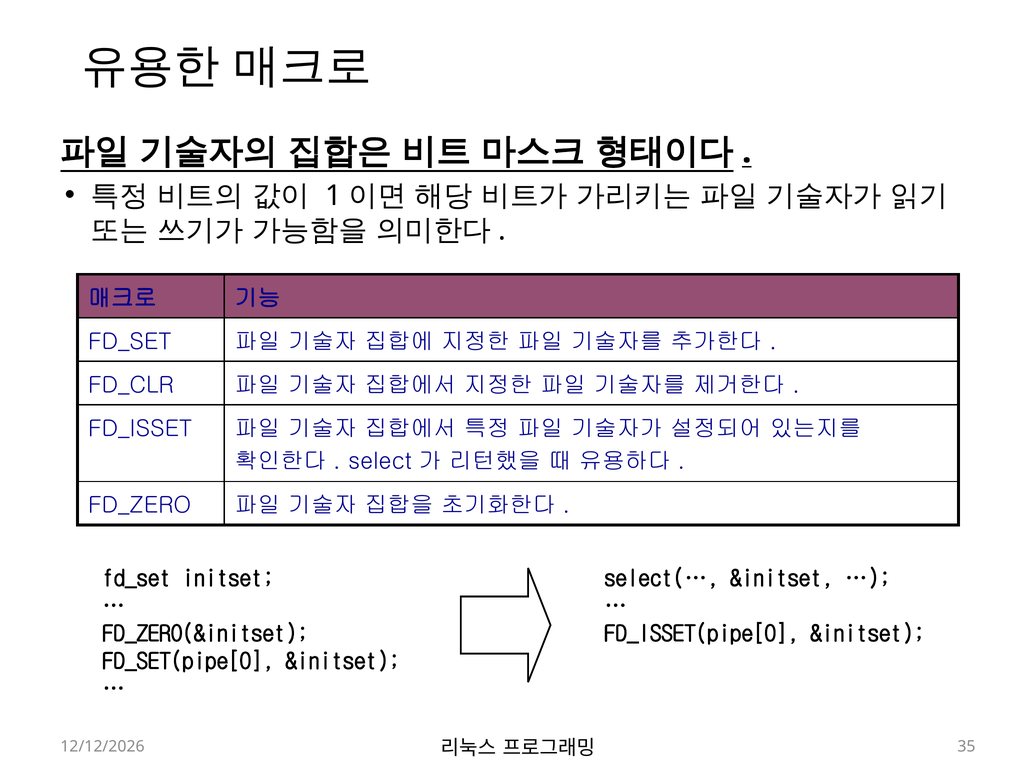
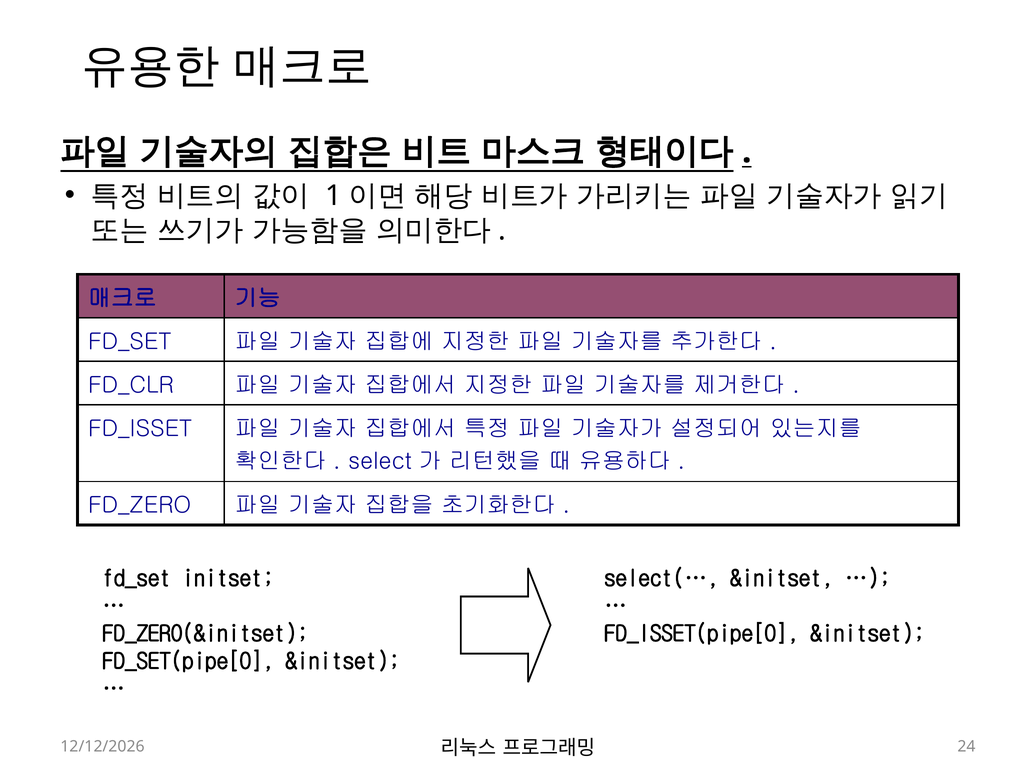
35: 35 -> 24 (967, 747)
